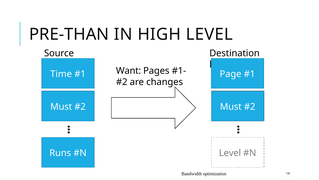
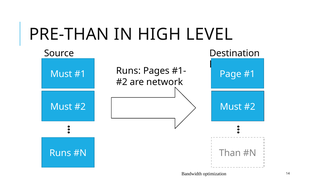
Want: Want -> Runs (128, 71)
Time: Time -> Must (61, 74)
changes: changes -> network (165, 82)
Level: Level -> Than (230, 153)
